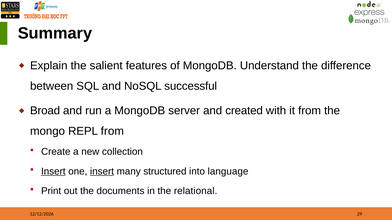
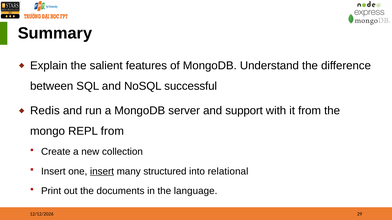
Broad: Broad -> Redis (45, 111)
created: created -> support (244, 111)
Insert underline: present -> none (53, 172)
language: language -> relational (228, 172)
relational: relational -> language (196, 191)
